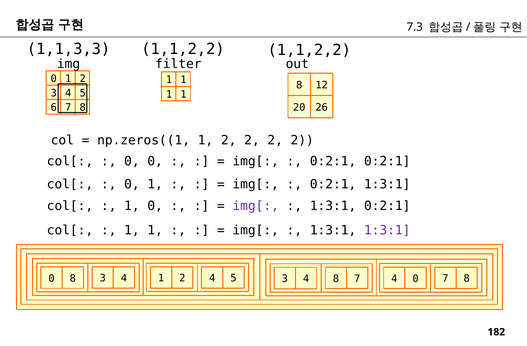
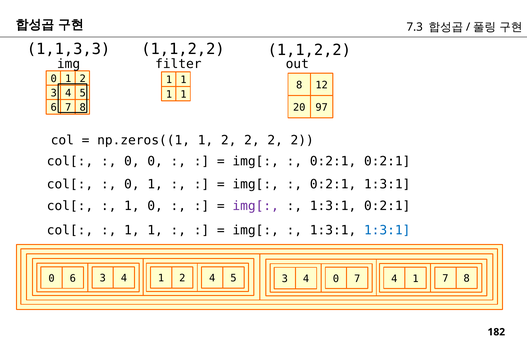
26: 26 -> 97 (322, 107)
1:3:1 colour: purple -> blue (387, 230)
0 8: 8 -> 6 (73, 278)
4 8: 8 -> 0 (336, 279)
7 4 0: 0 -> 1 (416, 279)
